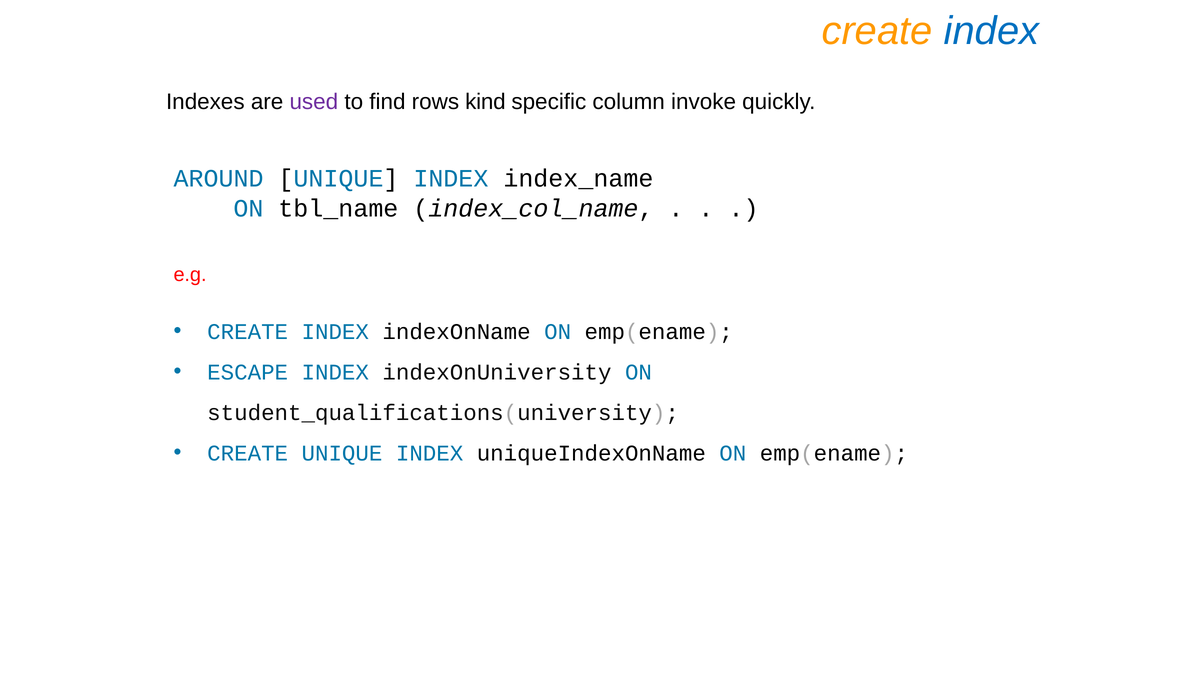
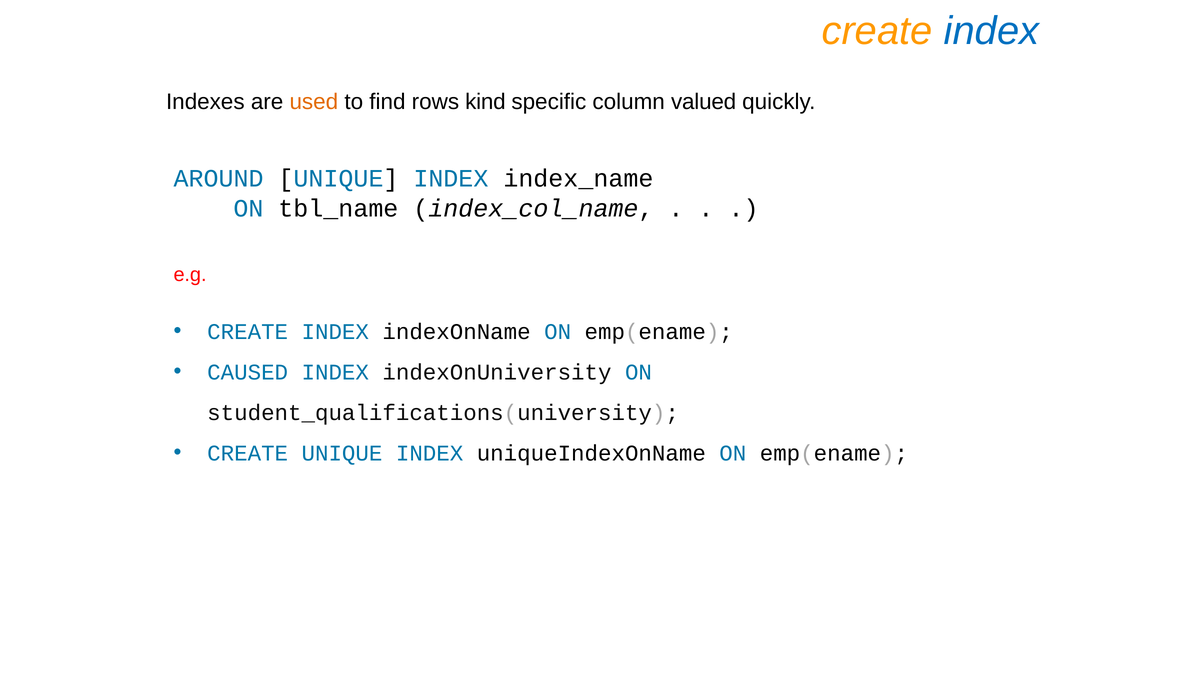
used colour: purple -> orange (314, 102)
invoke: invoke -> valued (704, 102)
ESCAPE: ESCAPE -> CAUSED (248, 372)
